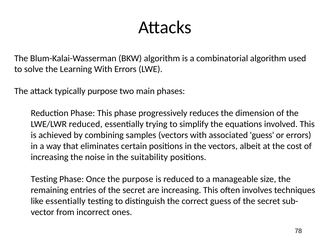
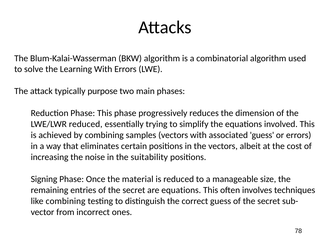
Testing: Testing -> Signing (44, 179)
the purpose: purpose -> material (138, 179)
are increasing: increasing -> equations (181, 190)
like essentially: essentially -> combining (66, 201)
